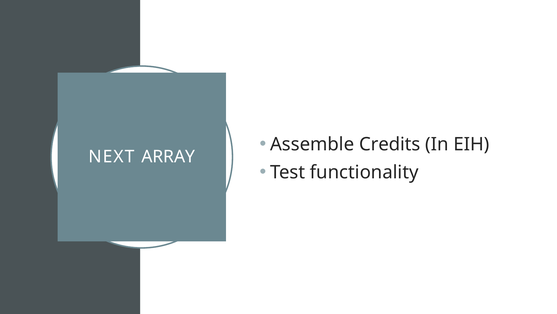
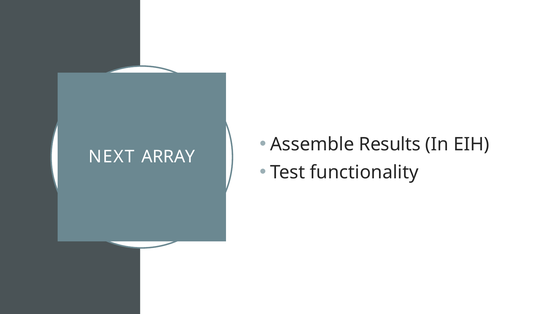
Credits: Credits -> Results (390, 144)
